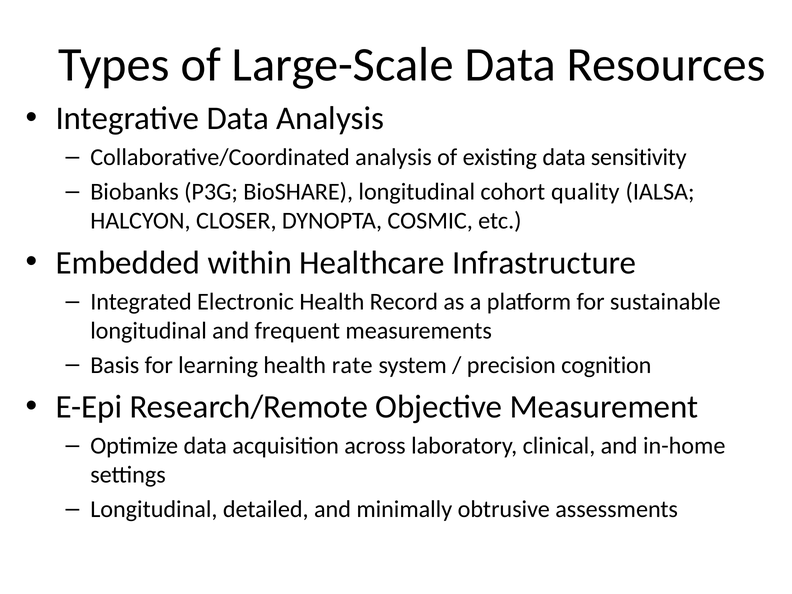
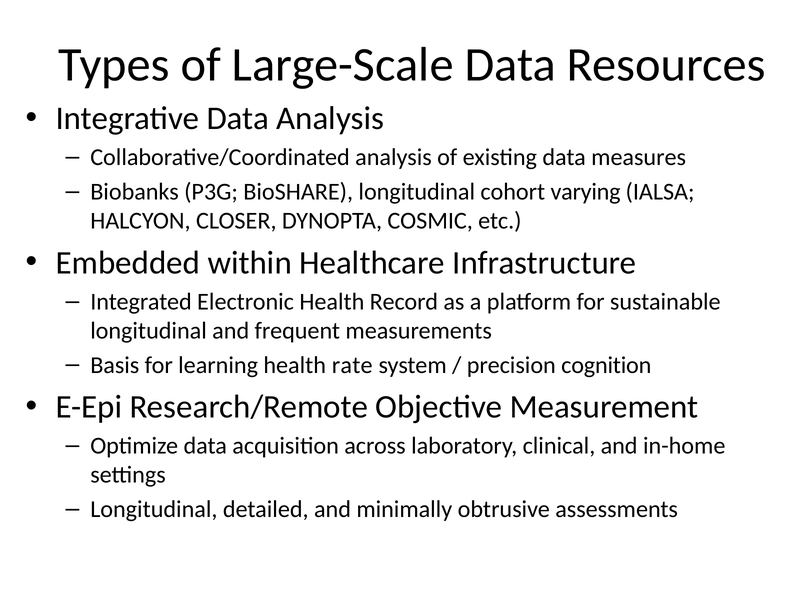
sensitivity: sensitivity -> measures (639, 157)
quality: quality -> varying (586, 192)
